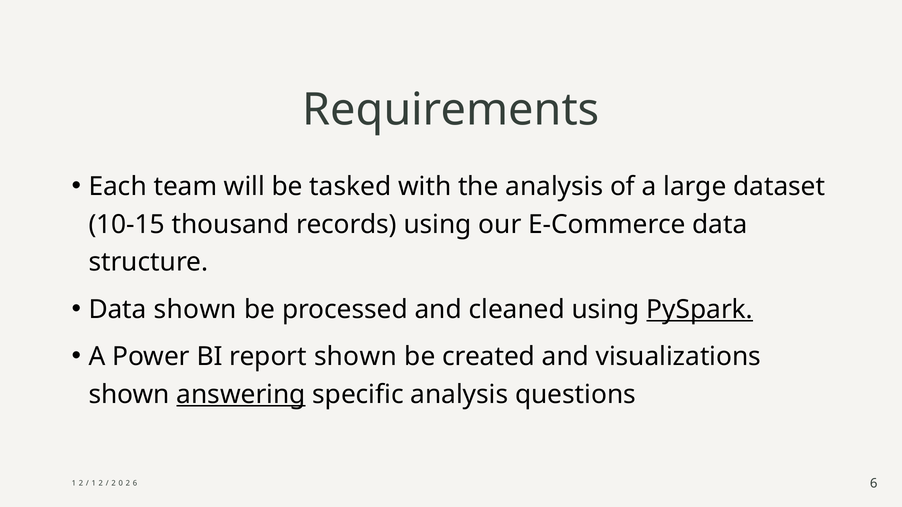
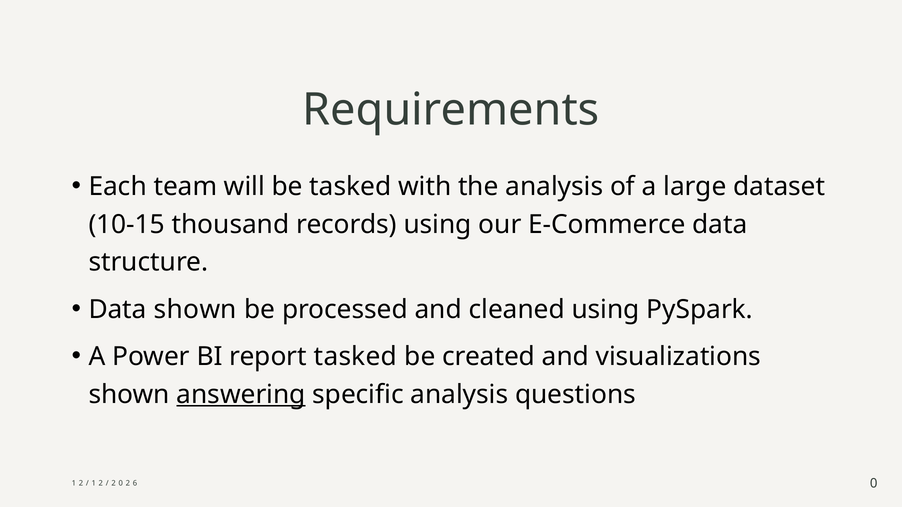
PySpark underline: present -> none (700, 310)
report shown: shown -> tasked (355, 357)
6: 6 -> 0 (874, 484)
